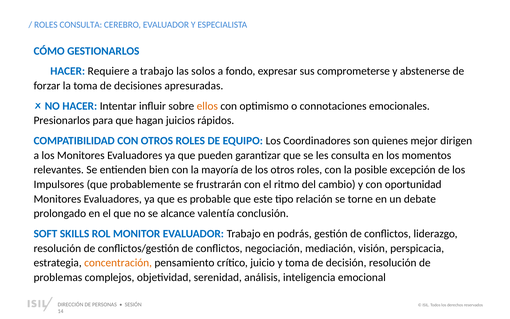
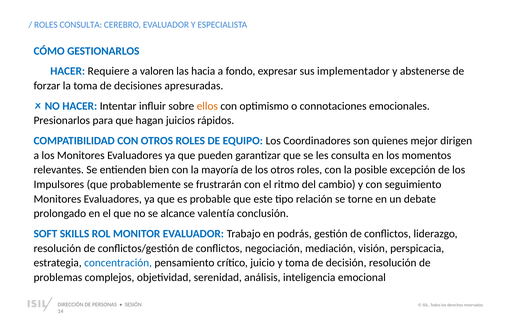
a trabajo: trabajo -> valoren (157, 71)
solos: solos -> hacia (203, 71)
comprometerse: comprometerse -> implementador (353, 71)
oportunidad: oportunidad -> seguimiento (413, 184)
concentración colour: orange -> blue (118, 263)
